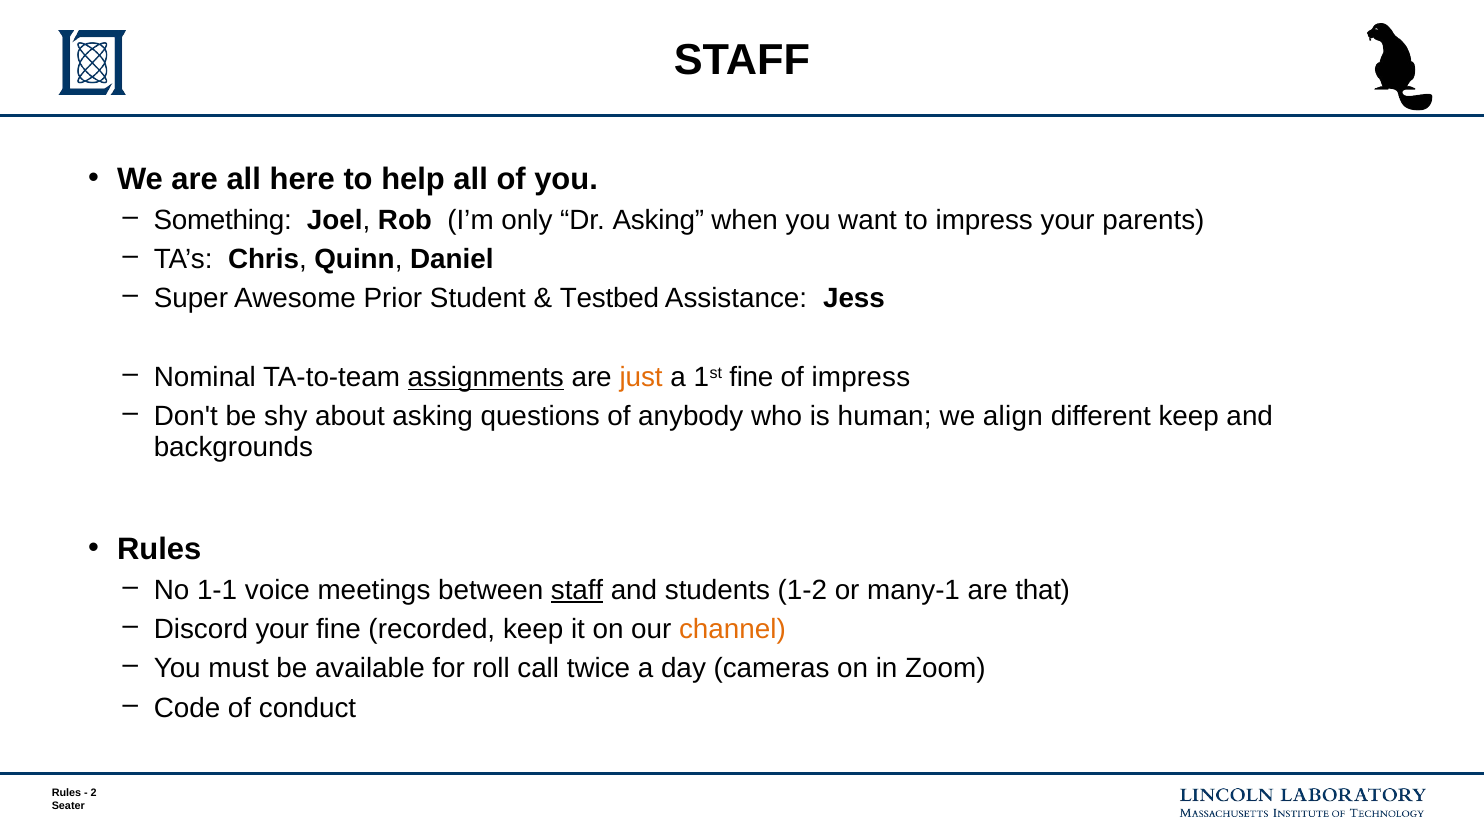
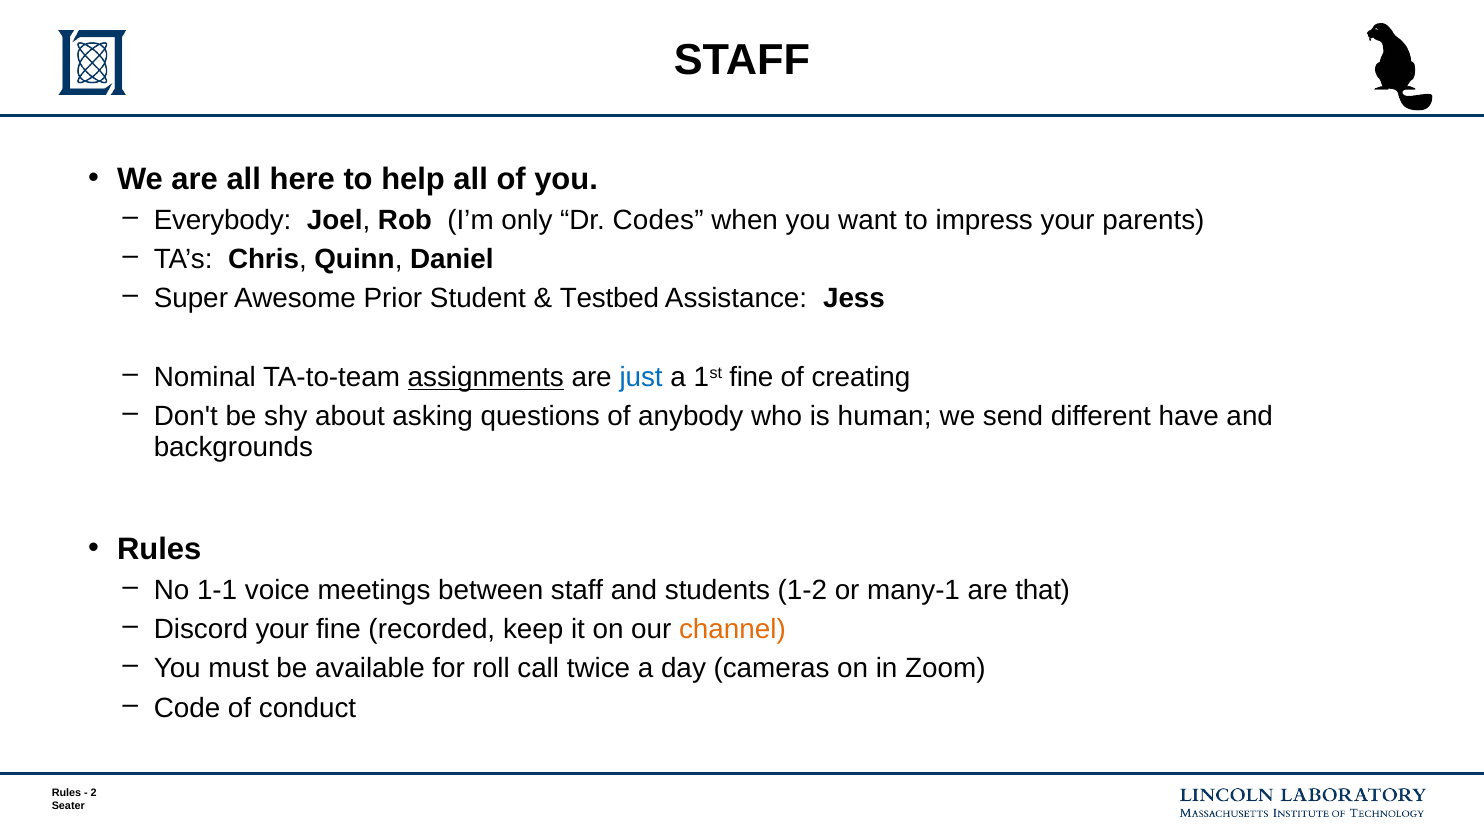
Something: Something -> Everybody (223, 220)
Dr Asking: Asking -> Codes (658, 220)
just colour: orange -> blue (641, 377)
of impress: impress -> creating (861, 377)
align: align -> send (1013, 417)
different keep: keep -> have (1189, 417)
staff underline: present -> none (577, 590)
